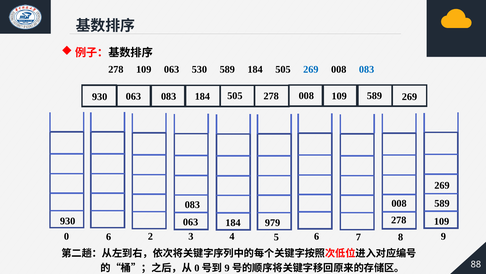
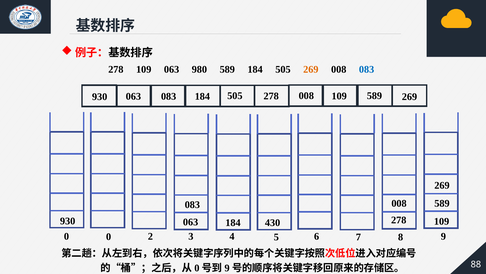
530: 530 -> 980 (199, 69)
269 colour: blue -> orange (311, 69)
979: 979 -> 430 (273, 222)
0 6: 6 -> 0 (109, 236)
